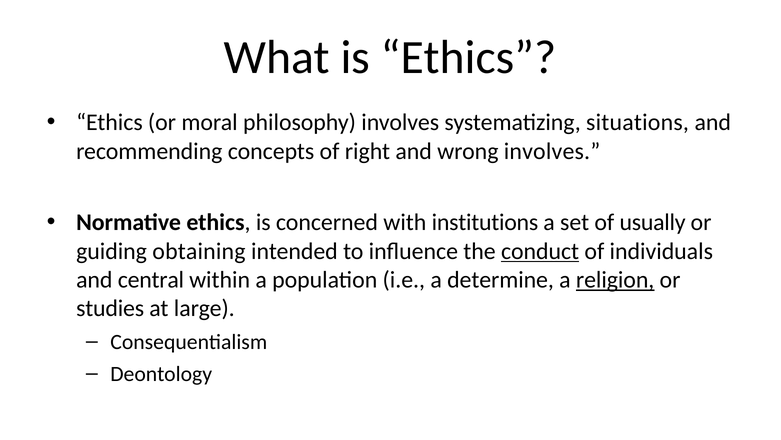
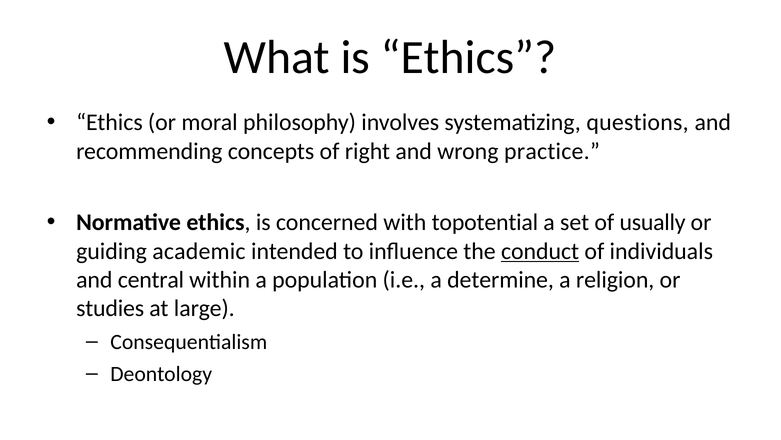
situations: situations -> questions (637, 122)
wrong involves: involves -> practice (552, 151)
institutions: institutions -> topotential (485, 222)
obtaining: obtaining -> academic (199, 251)
religion underline: present -> none (615, 279)
